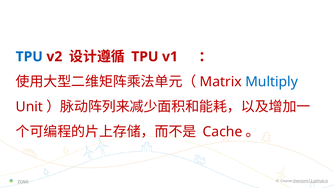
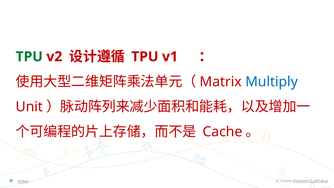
TPU colour: blue -> green (29, 57)
